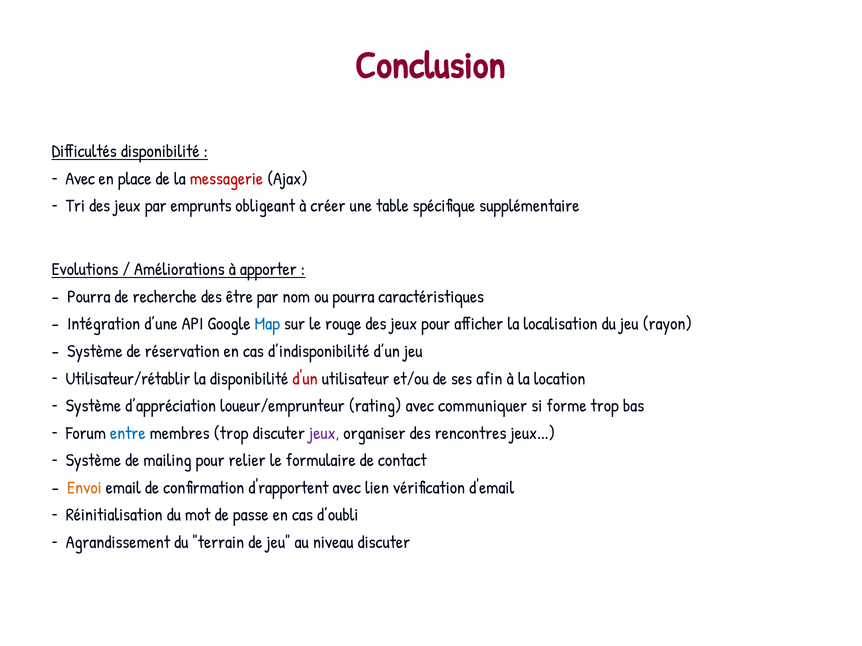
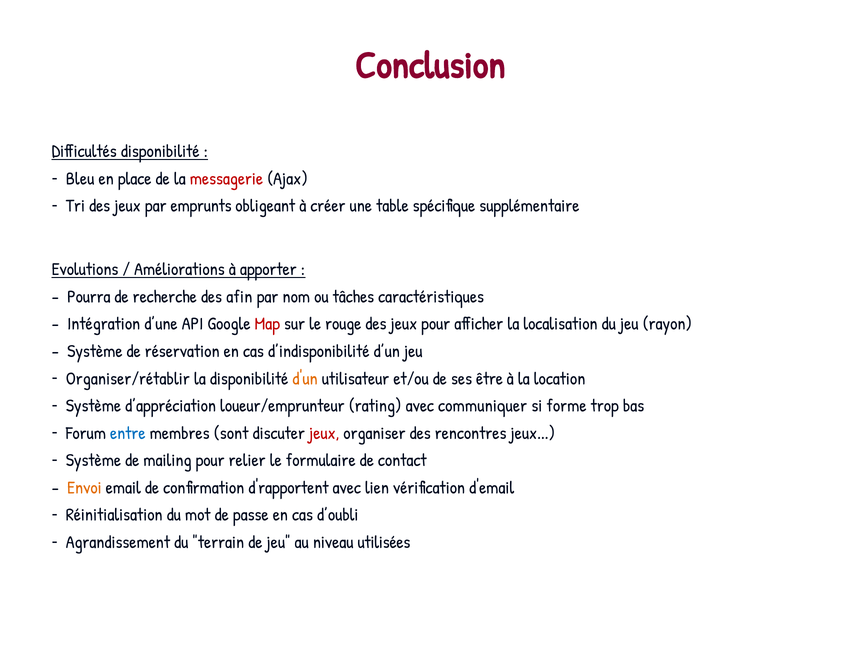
Avec: Avec -> Bleu (80, 179)
être: être -> afin (239, 297)
ou pourra: pourra -> tâches (353, 297)
Map colour: blue -> red (267, 324)
Utilisateur/rétablir: Utilisateur/rétablir -> Organiser/rétablir (128, 379)
d'un colour: red -> orange (305, 379)
afin: afin -> être (490, 379)
membres trop: trop -> sont (231, 433)
jeux colour: purple -> red (324, 433)
niveau discuter: discuter -> utilisées (384, 543)
